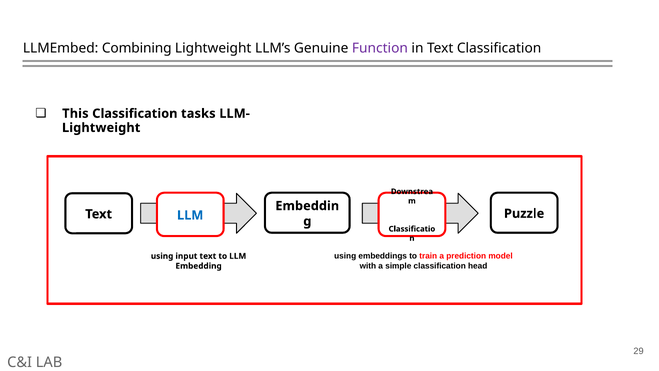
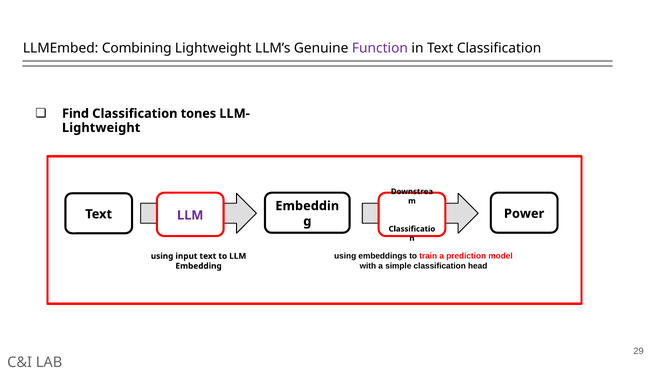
This: This -> Find (75, 113)
tasks: tasks -> tones (198, 113)
Puzzle: Puzzle -> Power (524, 213)
LLM colour: blue -> purple (190, 215)
